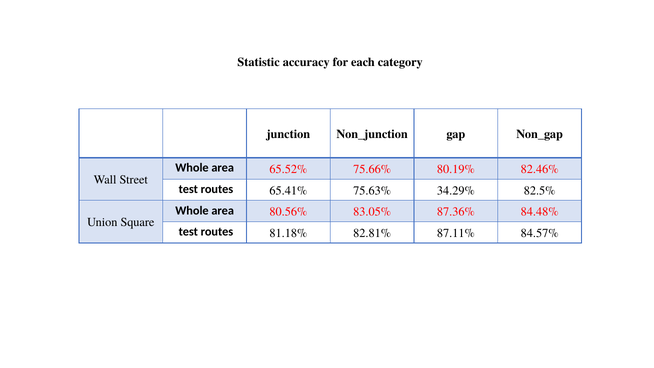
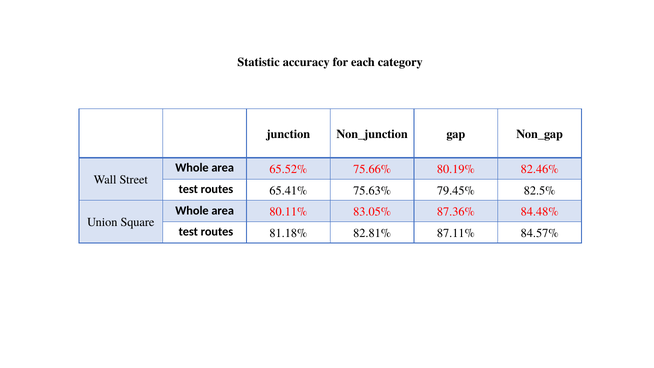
34.29%: 34.29% -> 79.45% (456, 190)
80.56%: 80.56% -> 80.11% (288, 212)
